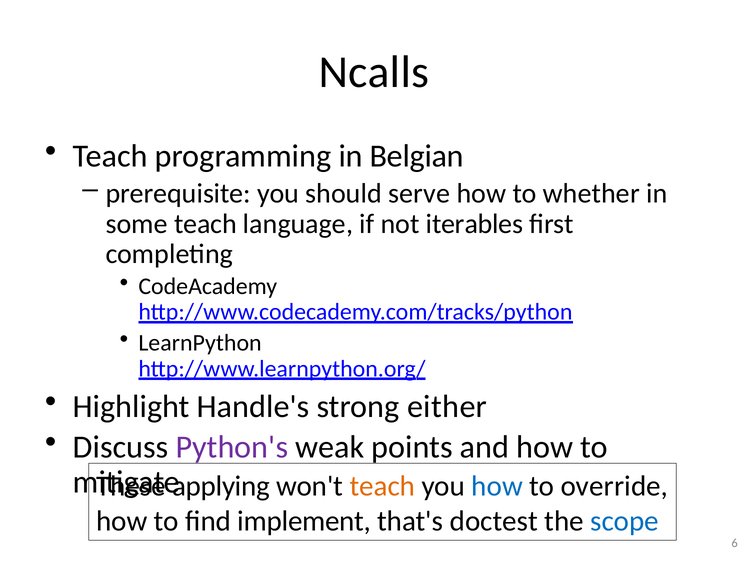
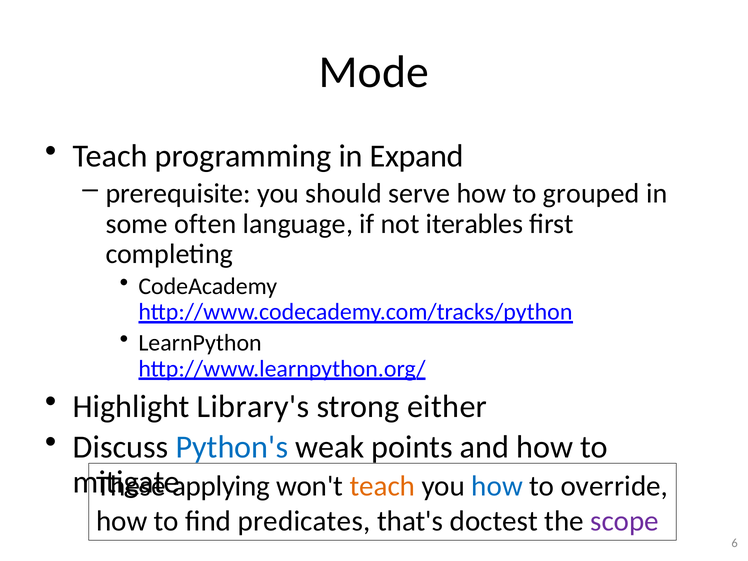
Ncalls: Ncalls -> Mode (374, 72)
Belgian: Belgian -> Expand (417, 156)
whether: whether -> grouped (591, 193)
some teach: teach -> often (205, 224)
Handle's: Handle's -> Library's (253, 407)
Python's colour: purple -> blue (232, 447)
implement: implement -> predicates (304, 521)
scope colour: blue -> purple (625, 521)
